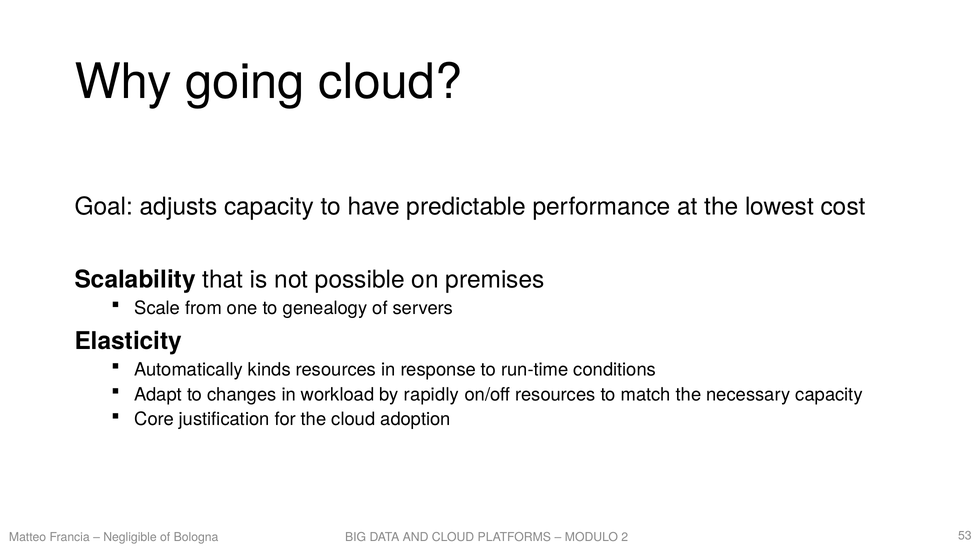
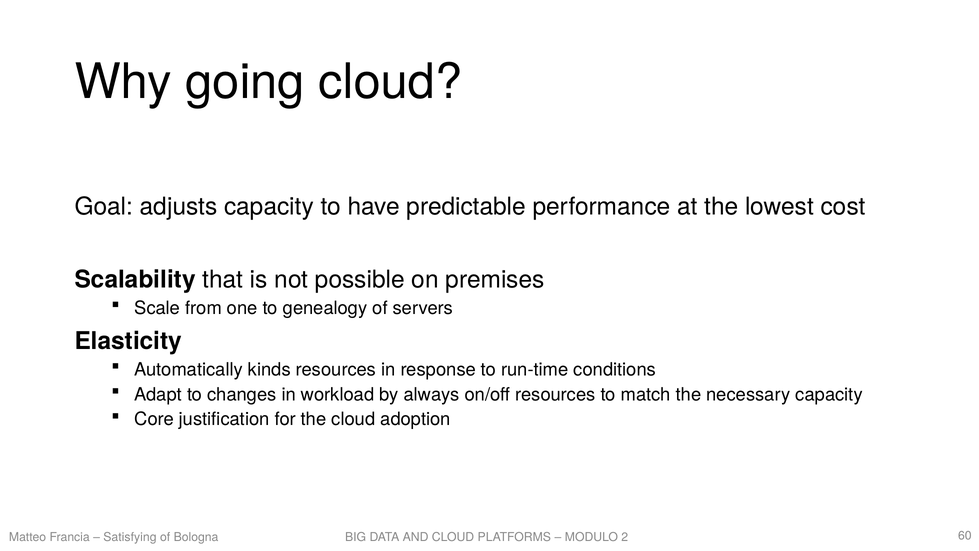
rapidly: rapidly -> always (432, 394)
Negligible: Negligible -> Satisfying (130, 537)
53: 53 -> 60 (965, 535)
